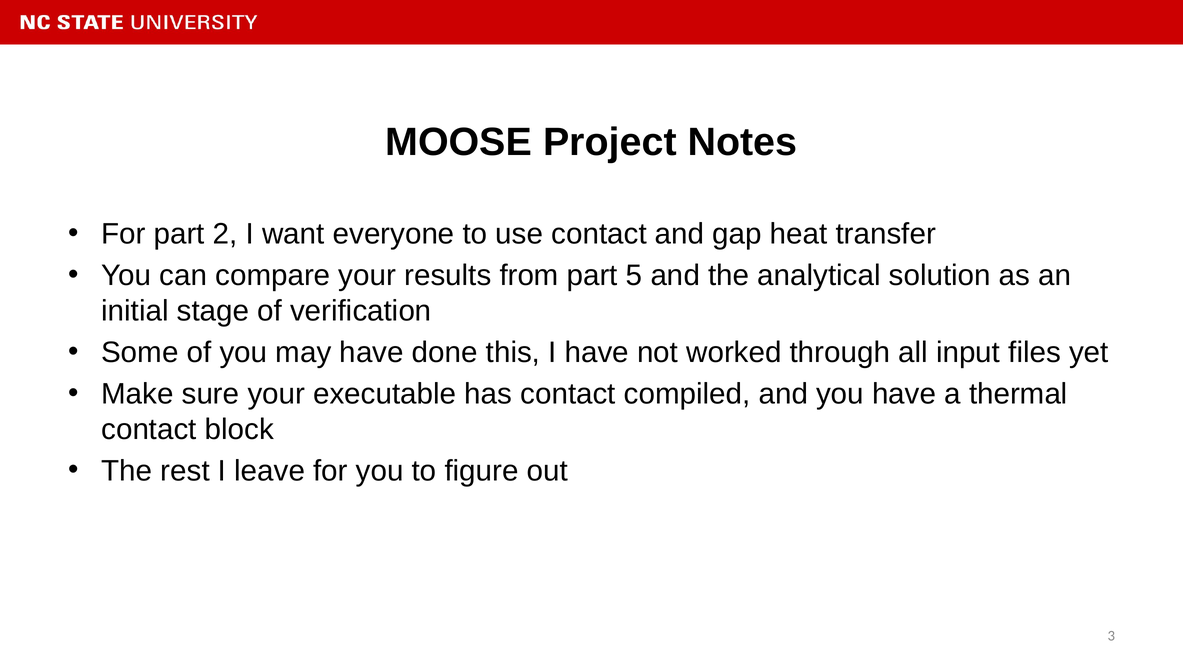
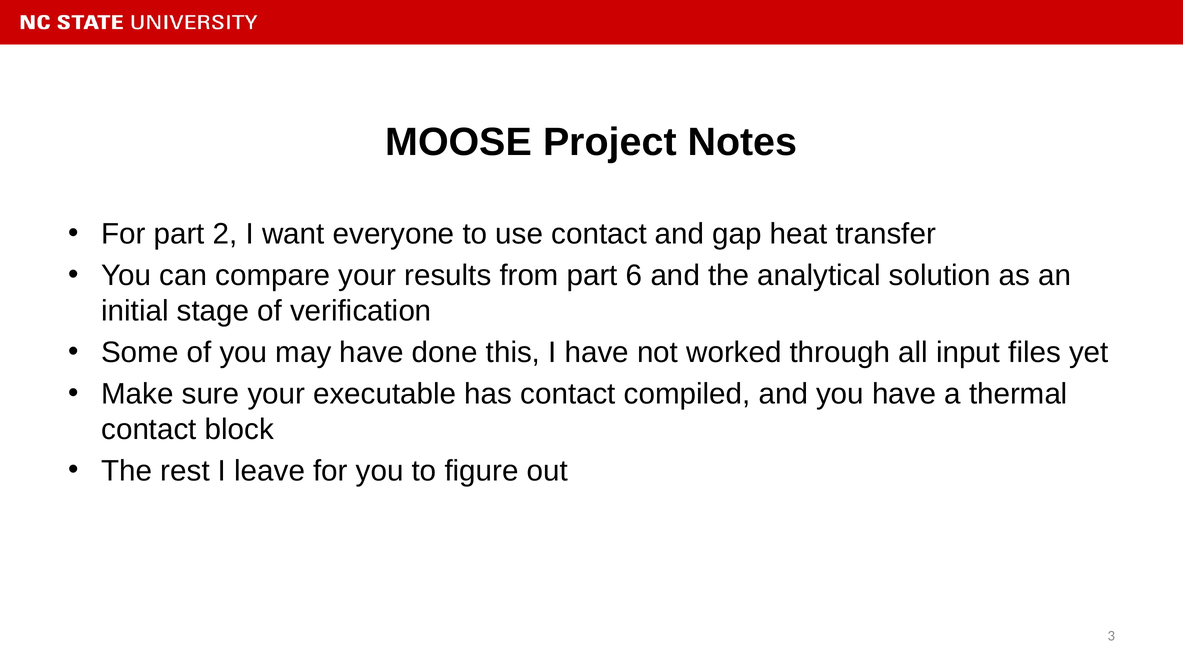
5: 5 -> 6 (634, 275)
